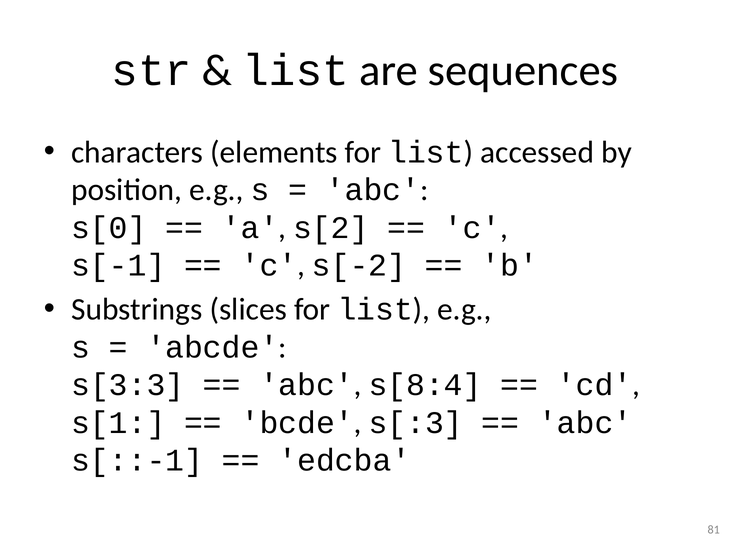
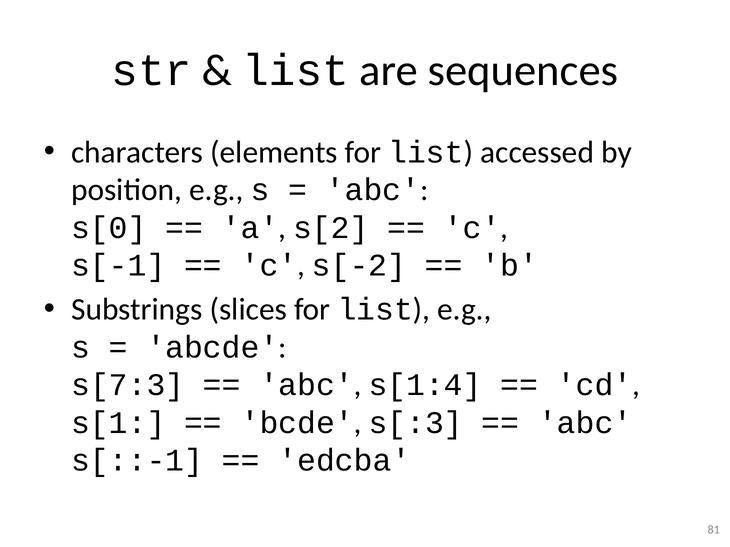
s[3:3: s[3:3 -> s[7:3 (128, 385)
s[8:4: s[8:4 -> s[1:4 (425, 385)
